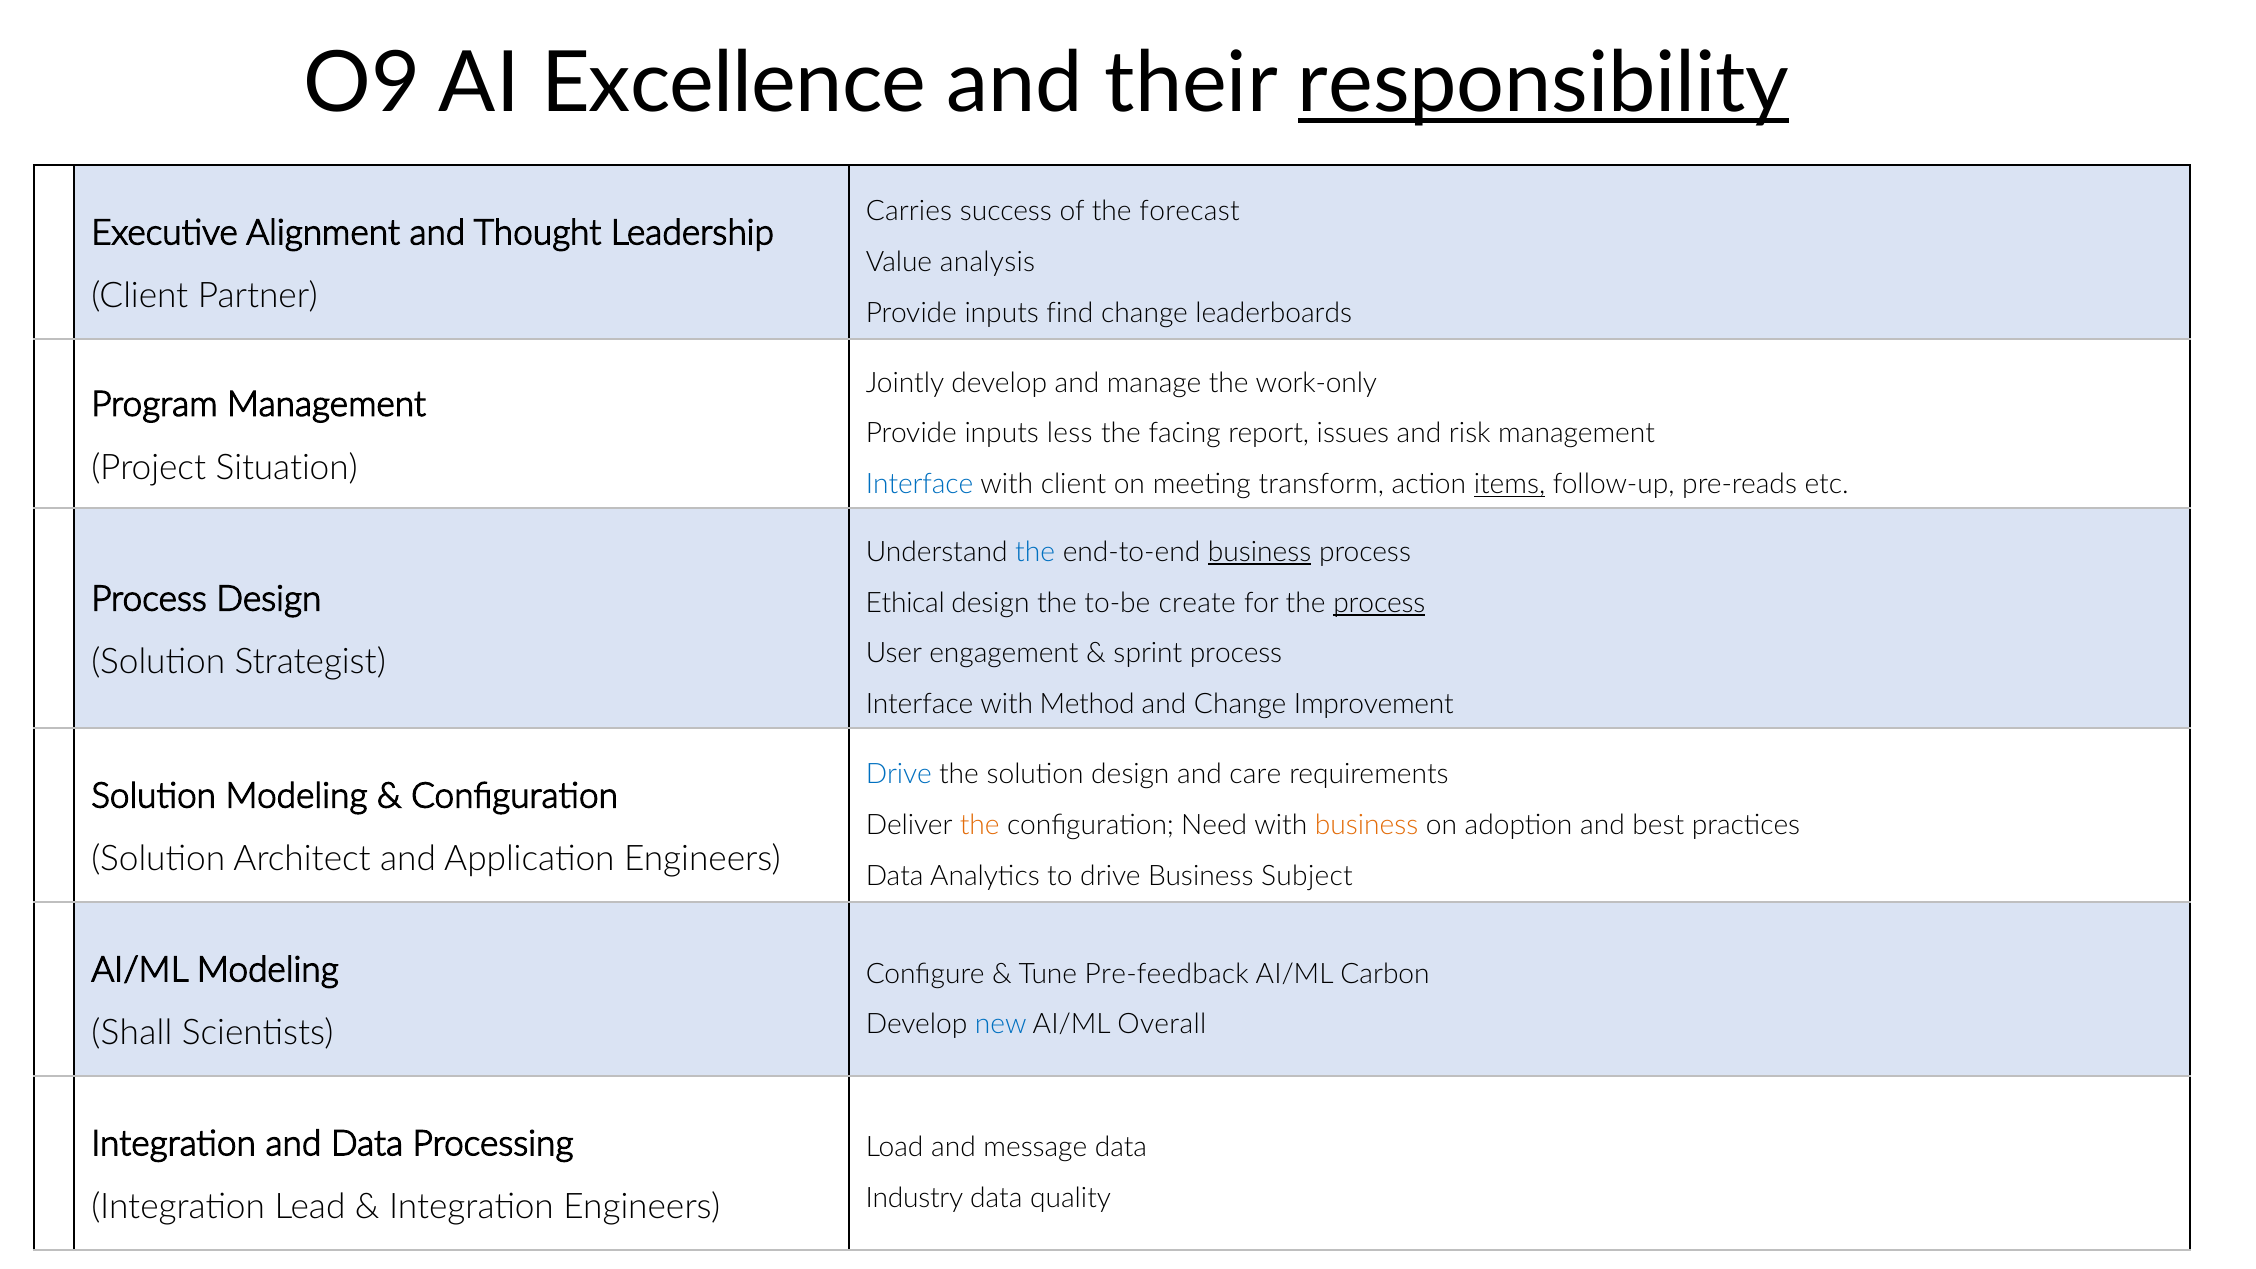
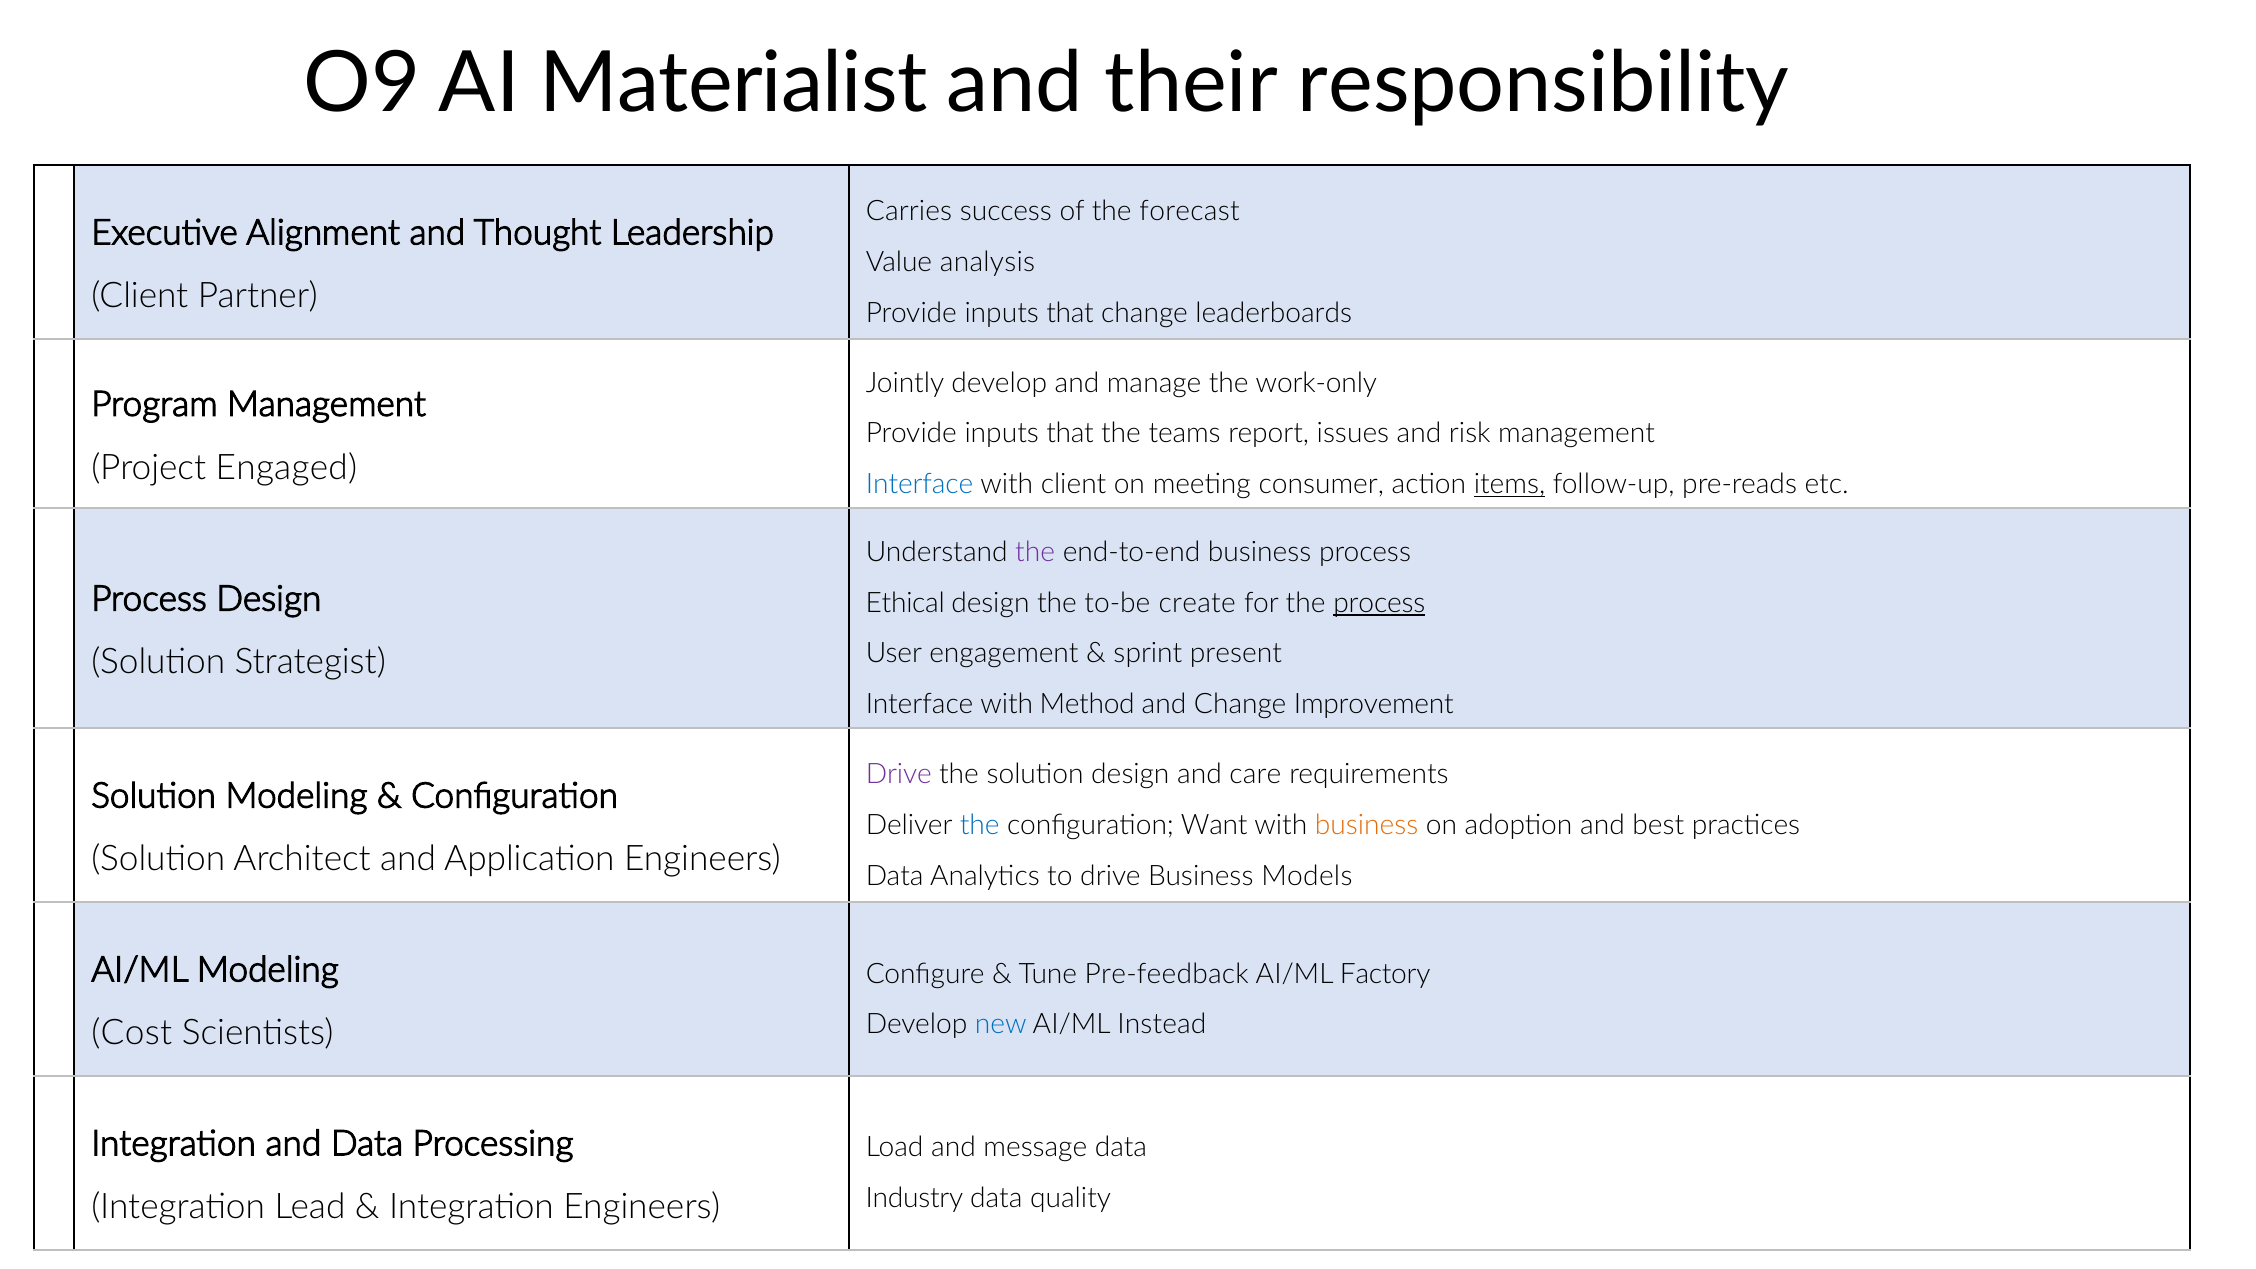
Excellence: Excellence -> Materialist (734, 84)
responsibility underline: present -> none (1544, 84)
find: find -> that (1070, 313)
less: less -> that (1070, 434)
facing: facing -> teams (1185, 434)
Situation: Situation -> Engaged (286, 468)
transform: transform -> consumer (1321, 484)
the colour: blue -> purple (1035, 552)
business underline: present -> none (1260, 552)
sprint process: process -> present (1236, 654)
Drive colour: blue -> purple (899, 774)
the colour: orange -> blue (980, 825)
Need: Need -> Want (1214, 825)
Subject: Subject -> Models (1307, 876)
Carbon: Carbon -> Factory (1385, 974)
Overall: Overall -> Instead (1162, 1024)
Shall: Shall -> Cost (132, 1033)
